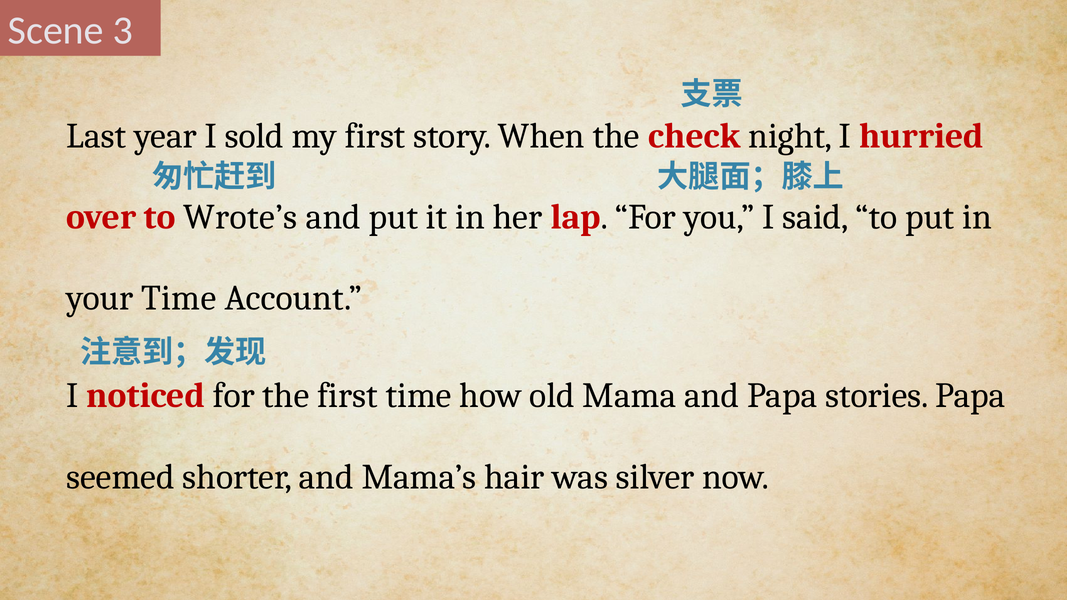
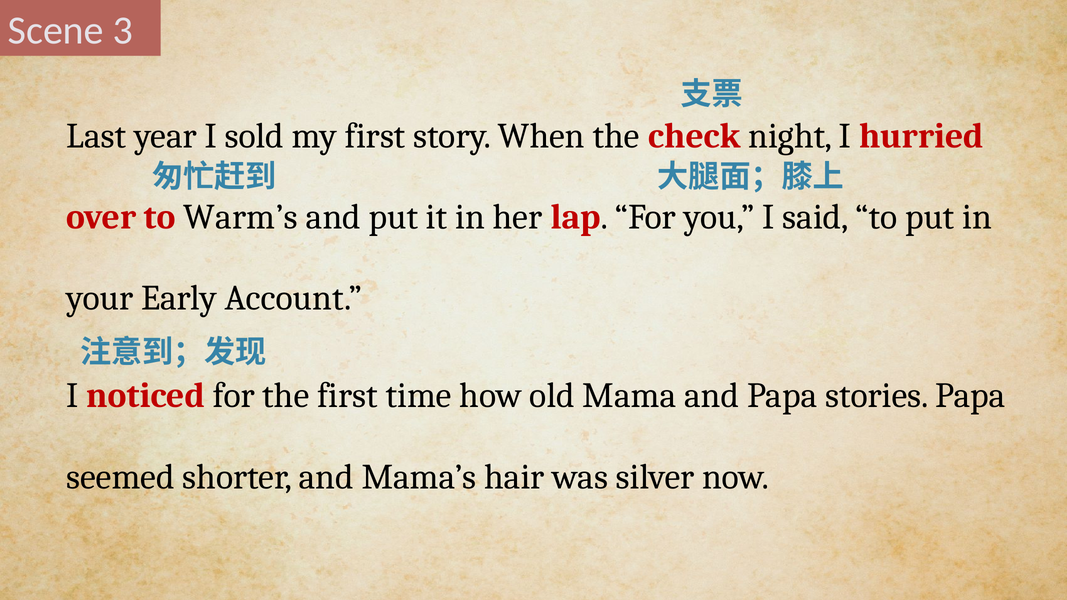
Wrote’s: Wrote’s -> Warm’s (240, 217)
your Time: Time -> Early (179, 298)
